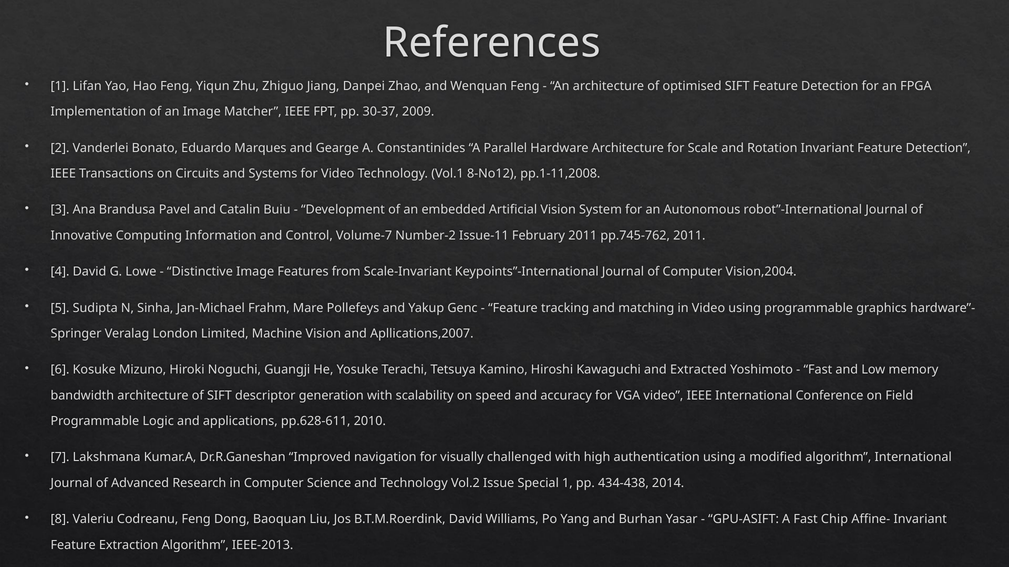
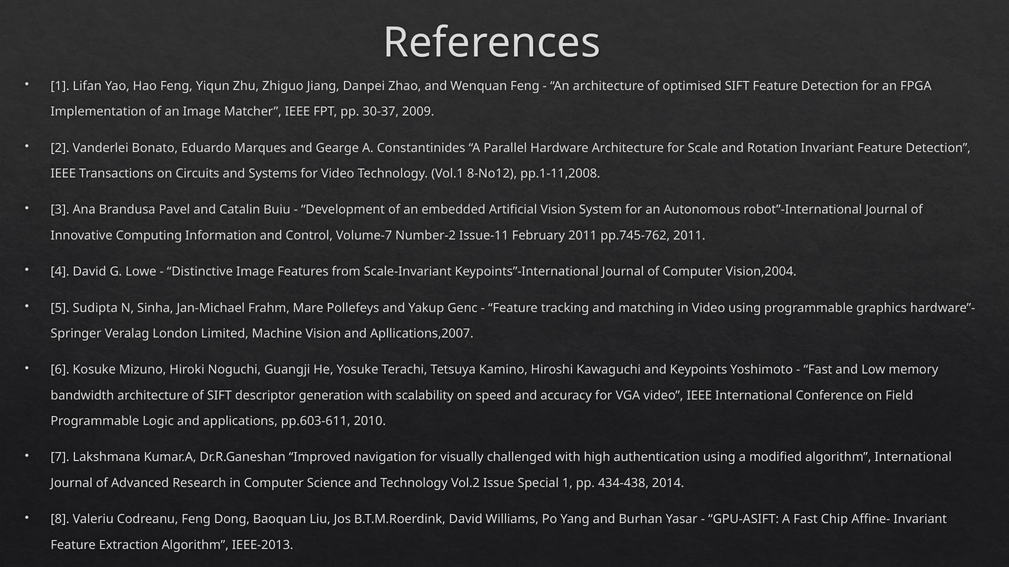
Extracted: Extracted -> Keypoints (699, 370)
pp.628-611: pp.628-611 -> pp.603-611 (316, 422)
